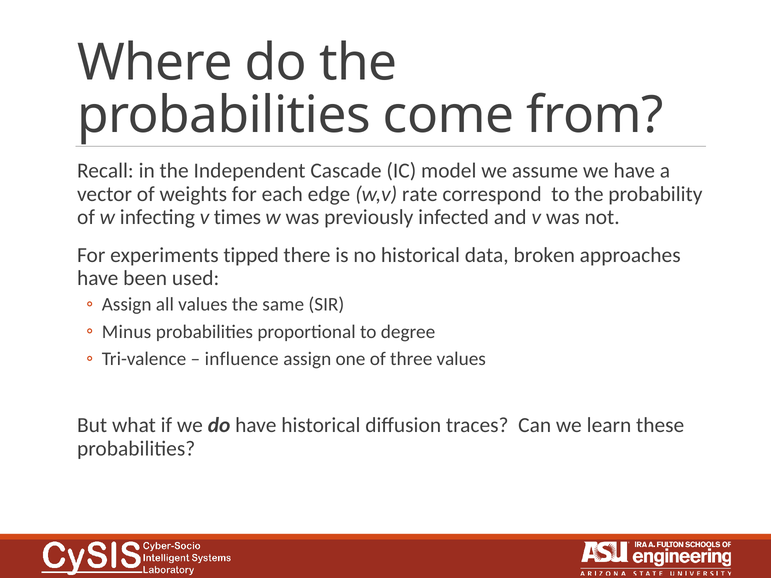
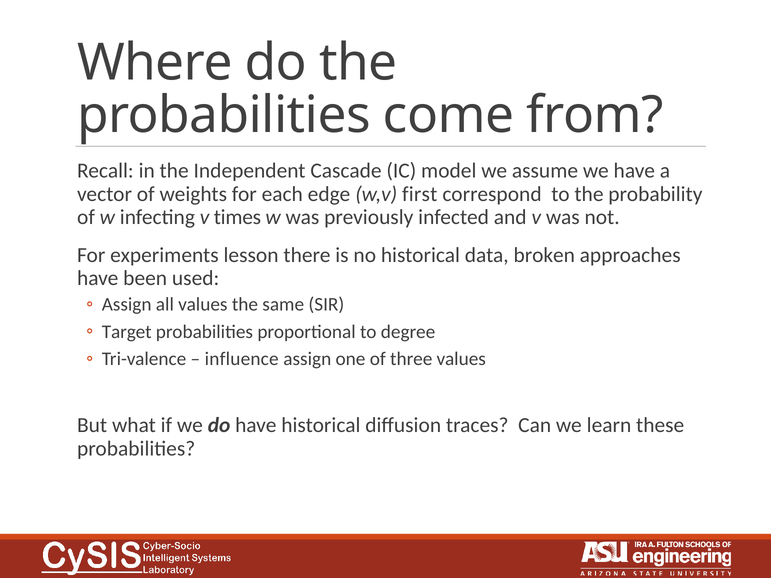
rate: rate -> first (420, 194)
tipped: tipped -> lesson (251, 255)
Minus: Minus -> Target (127, 332)
